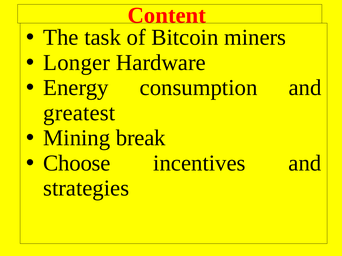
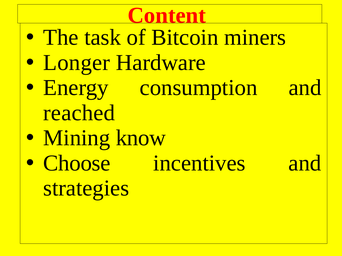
greatest: greatest -> reached (79, 113)
break: break -> know (141, 138)
